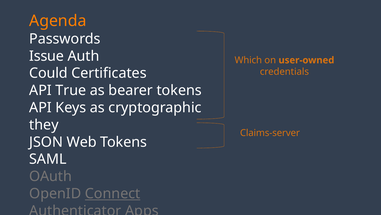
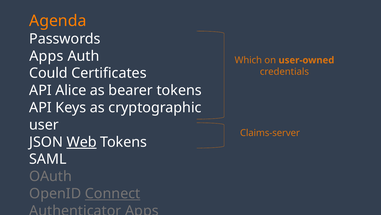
Issue: Issue -> Apps (46, 56)
True: True -> Alice (71, 90)
they: they -> user (44, 124)
Web underline: none -> present (82, 142)
